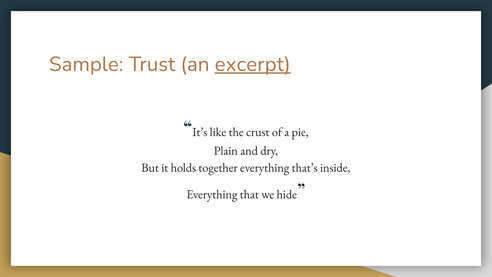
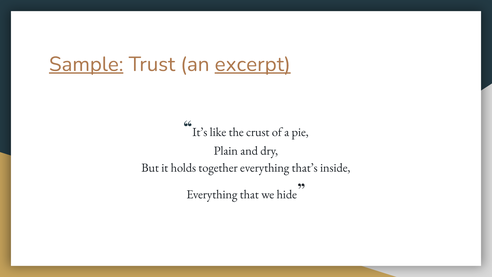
Sample underline: none -> present (86, 64)
